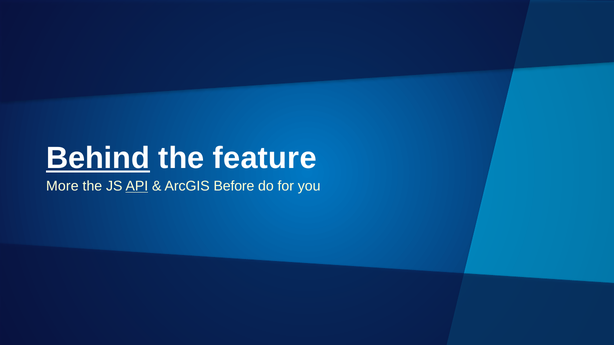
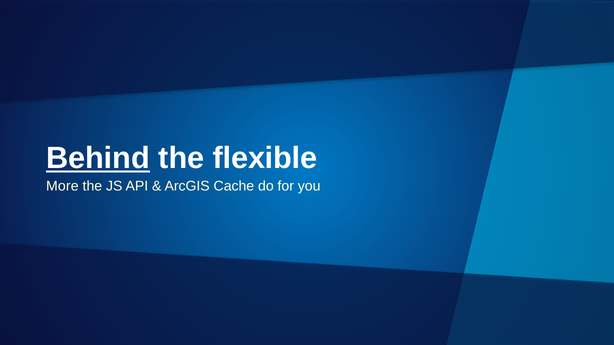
feature: feature -> flexible (265, 159)
API underline: present -> none (137, 186)
Before: Before -> Cache (234, 186)
